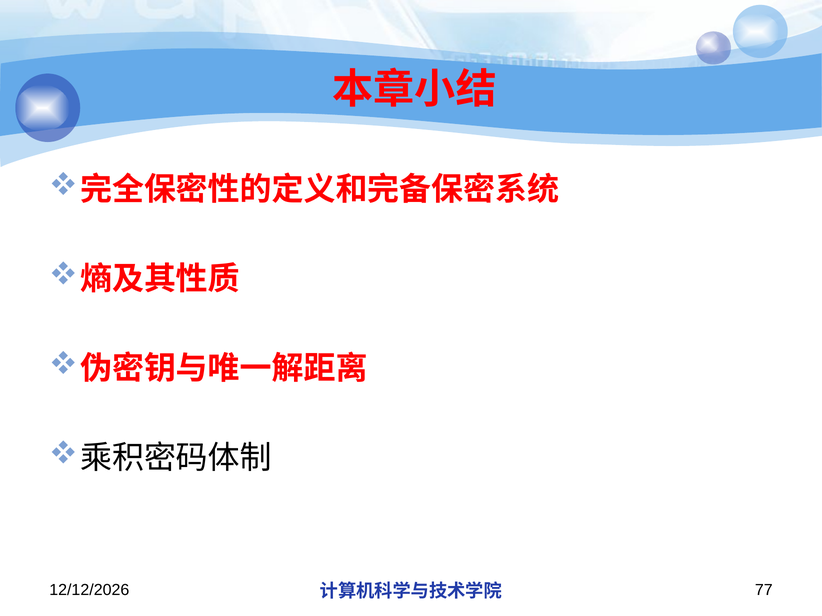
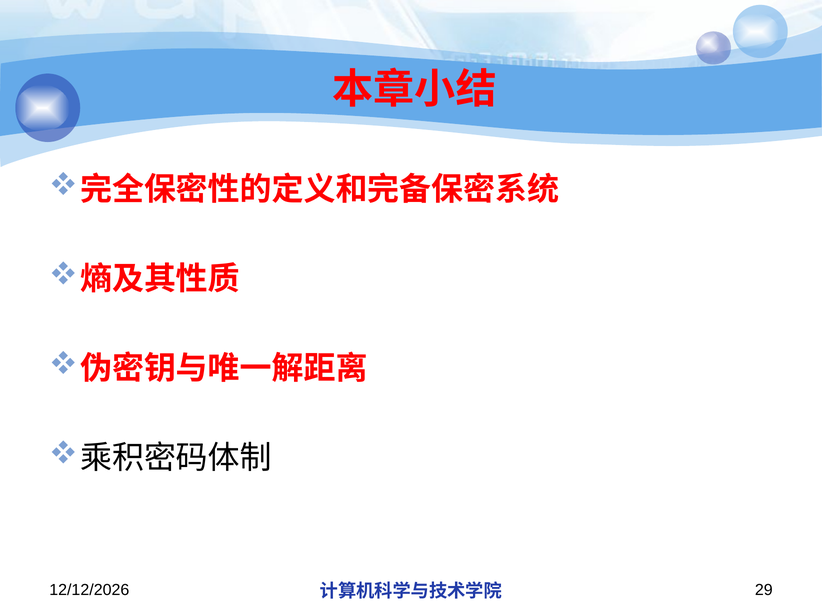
77: 77 -> 29 (764, 590)
